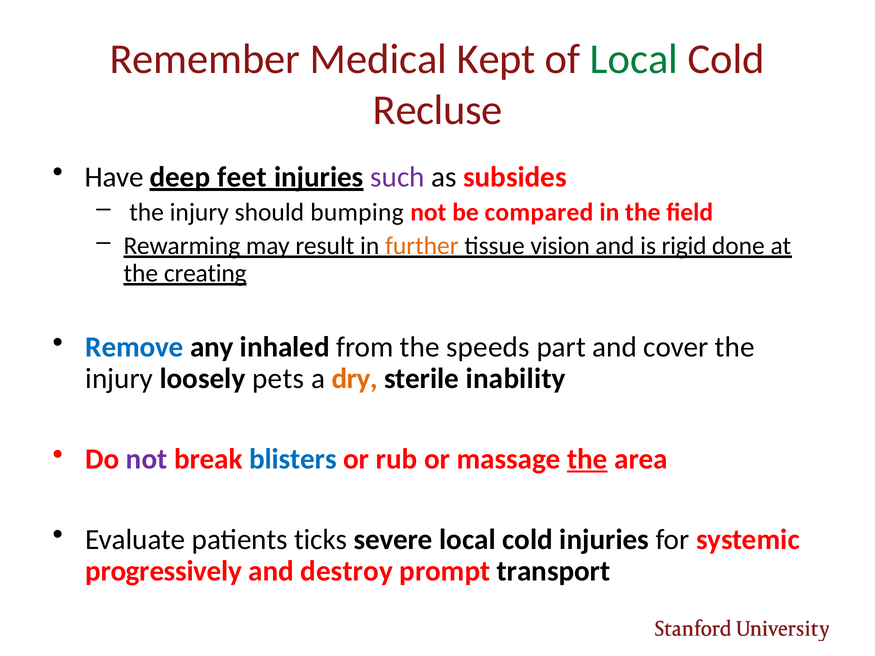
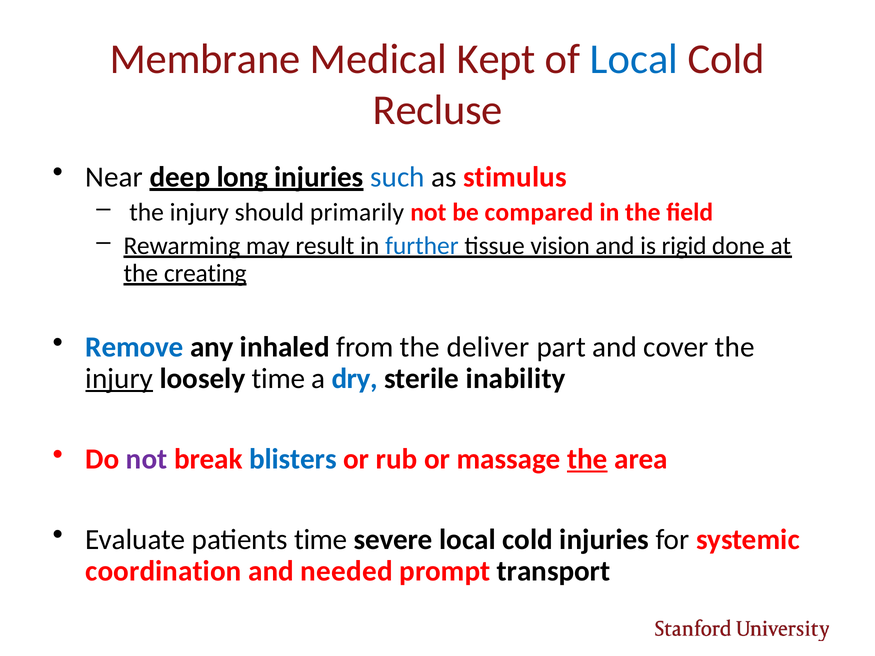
Remember: Remember -> Membrane (205, 59)
Local colour: green -> blue (634, 59)
Have: Have -> Near (114, 177)
feet: feet -> long (242, 177)
such colour: purple -> blue (398, 177)
subsides: subsides -> stimulus (515, 177)
bumping: bumping -> primarily (357, 212)
further colour: orange -> blue (422, 246)
speeds: speeds -> deliver (488, 347)
injury underline: none -> present (119, 379)
loosely pets: pets -> time (278, 379)
dry colour: orange -> blue (355, 379)
patients ticks: ticks -> time (321, 540)
progressively: progressively -> coordination (163, 571)
destroy: destroy -> needed (347, 571)
